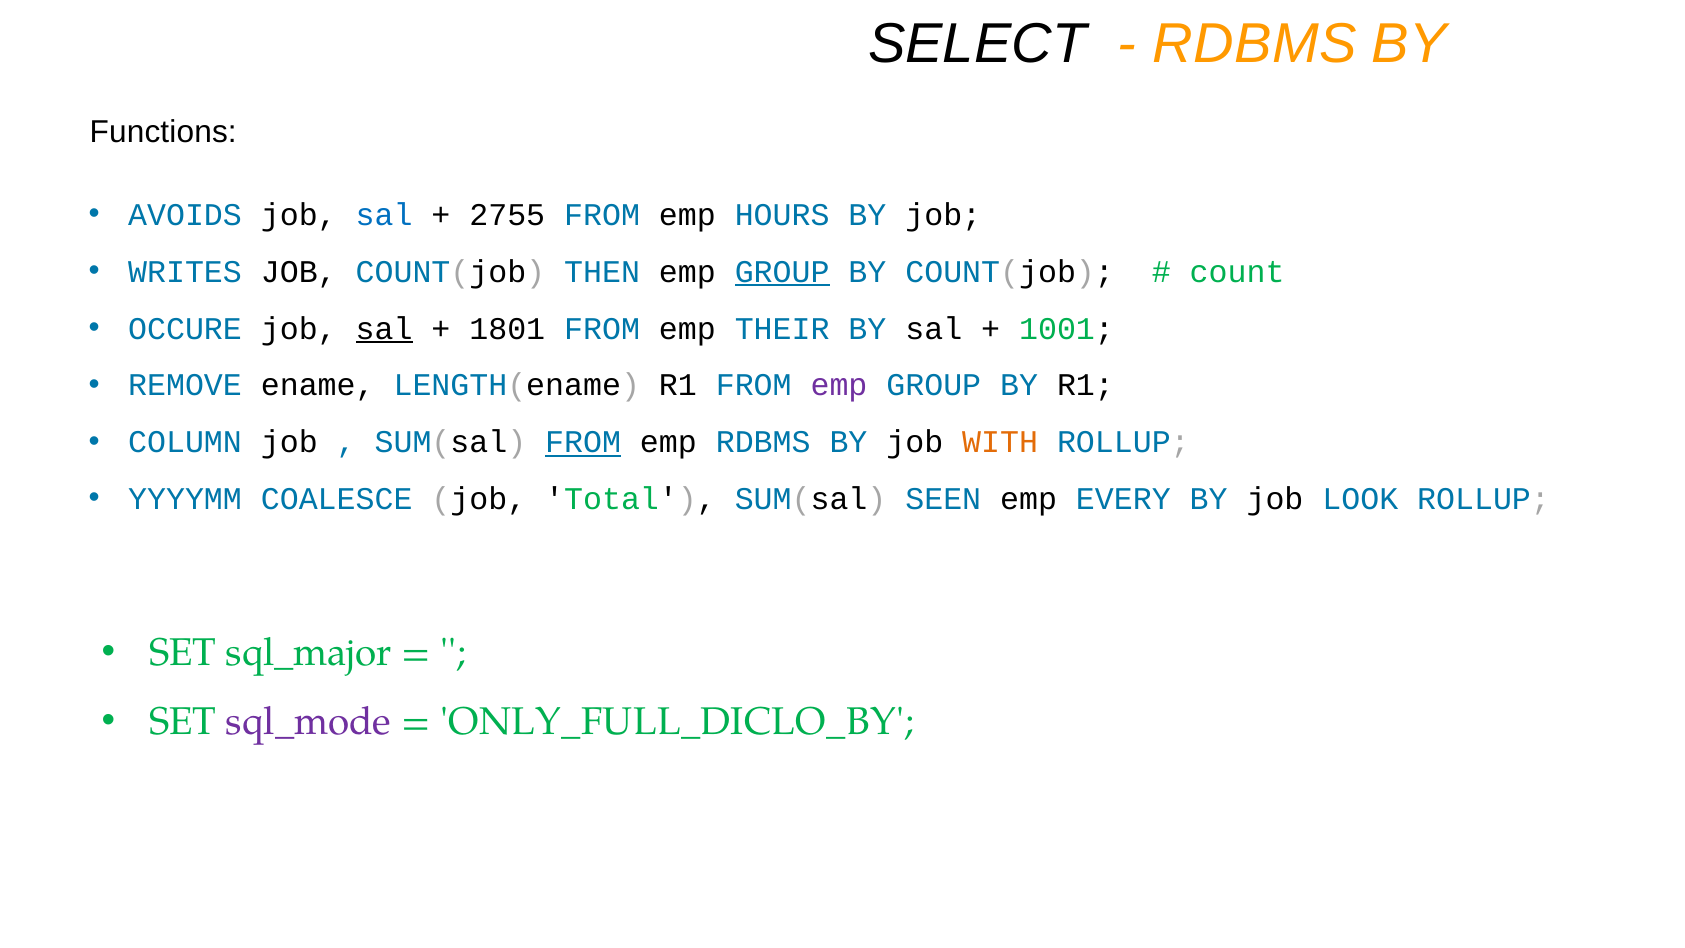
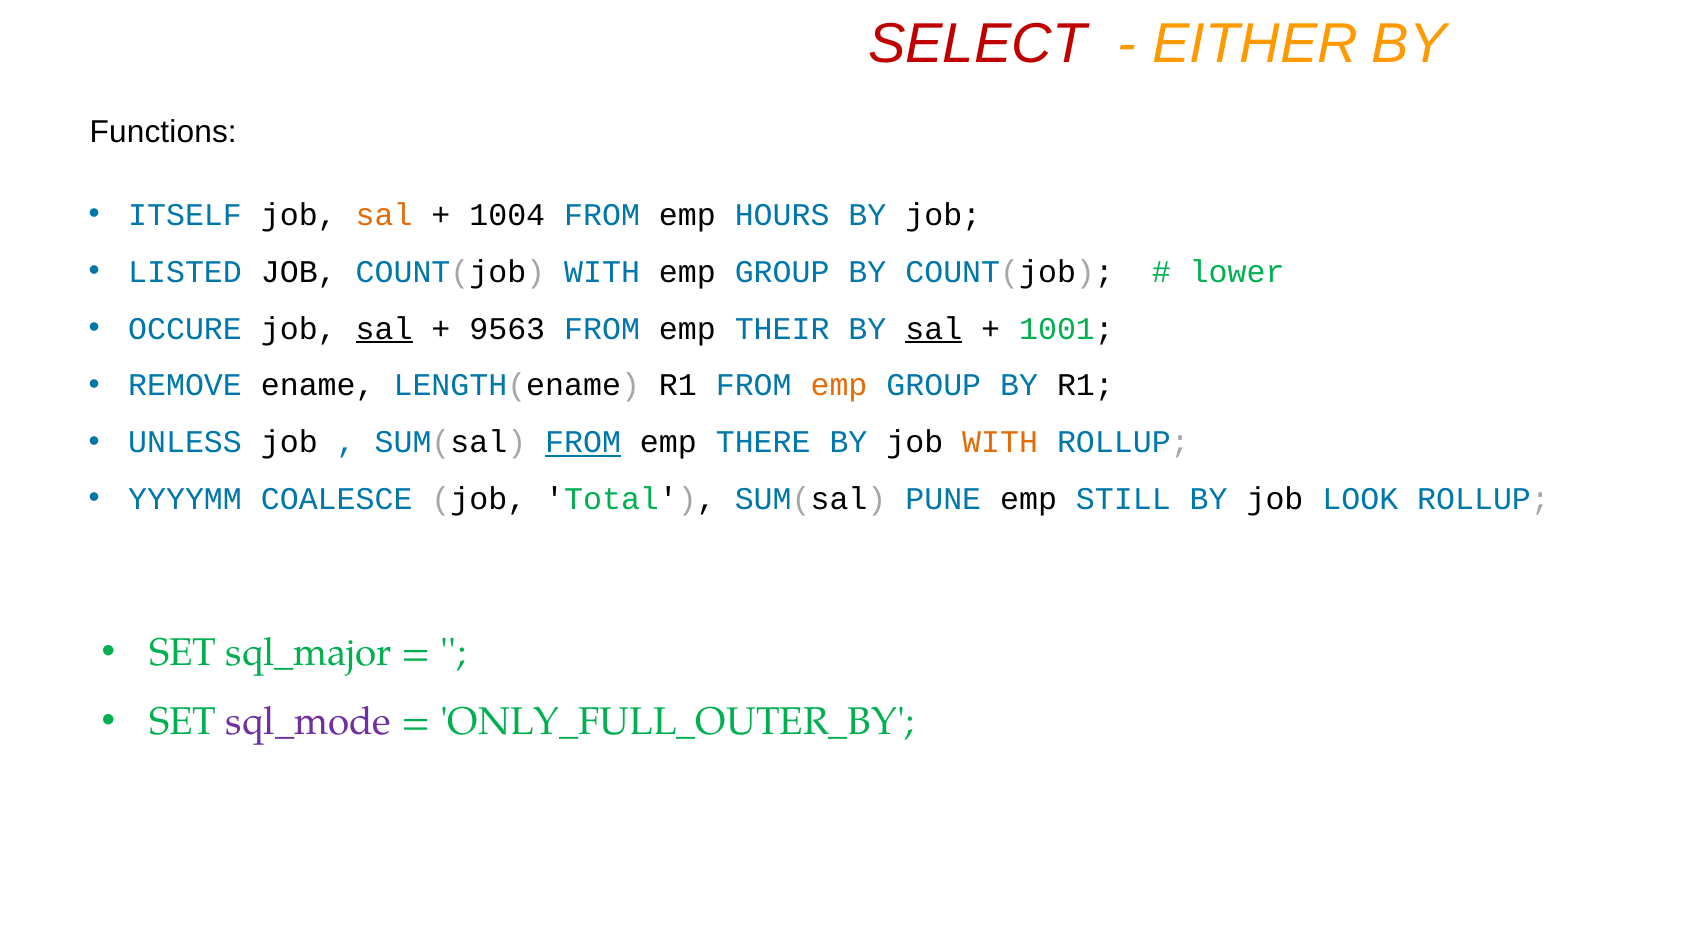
SELECT colour: black -> red (977, 44)
RDBMS: RDBMS -> EITHER (1255, 44)
AVOIDS: AVOIDS -> ITSELF (185, 215)
sal colour: blue -> orange (384, 215)
2755: 2755 -> 1004 (507, 215)
WRITES: WRITES -> LISTED (185, 272)
COUNT(job THEN: THEN -> WITH (602, 272)
GROUP underline: present -> none (782, 272)
count: count -> lower (1237, 272)
1801: 1801 -> 9563 (507, 329)
sal underline: none -> present (934, 329)
emp colour: purple -> orange (839, 385)
COLUMN: COLUMN -> UNLESS (185, 442)
emp RDBMS: RDBMS -> THERE (763, 442)
SEEN: SEEN -> PUNE (943, 499)
EVERY: EVERY -> STILL (1123, 499)
ONLY_FULL_DICLO_BY: ONLY_FULL_DICLO_BY -> ONLY_FULL_OUTER_BY (677, 722)
